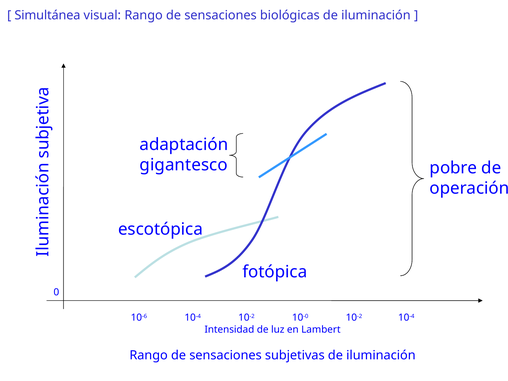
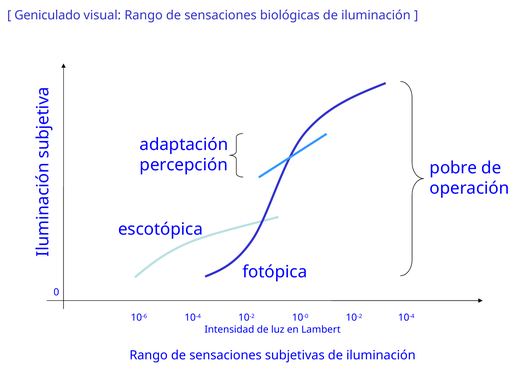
Simultánea: Simultánea -> Geniculado (47, 15)
gigantesco: gigantesco -> percepción (184, 165)
